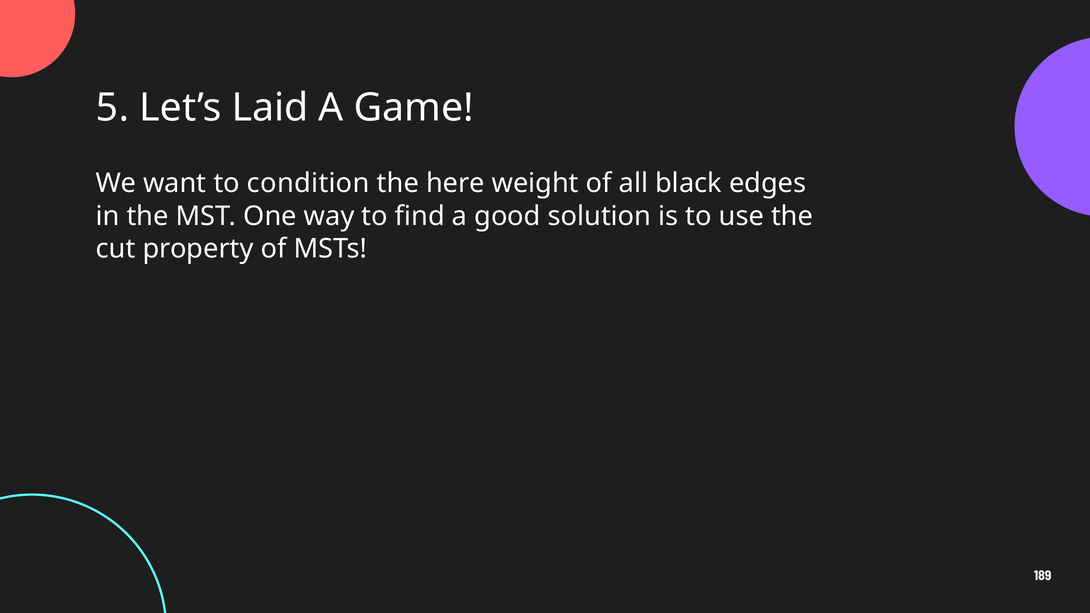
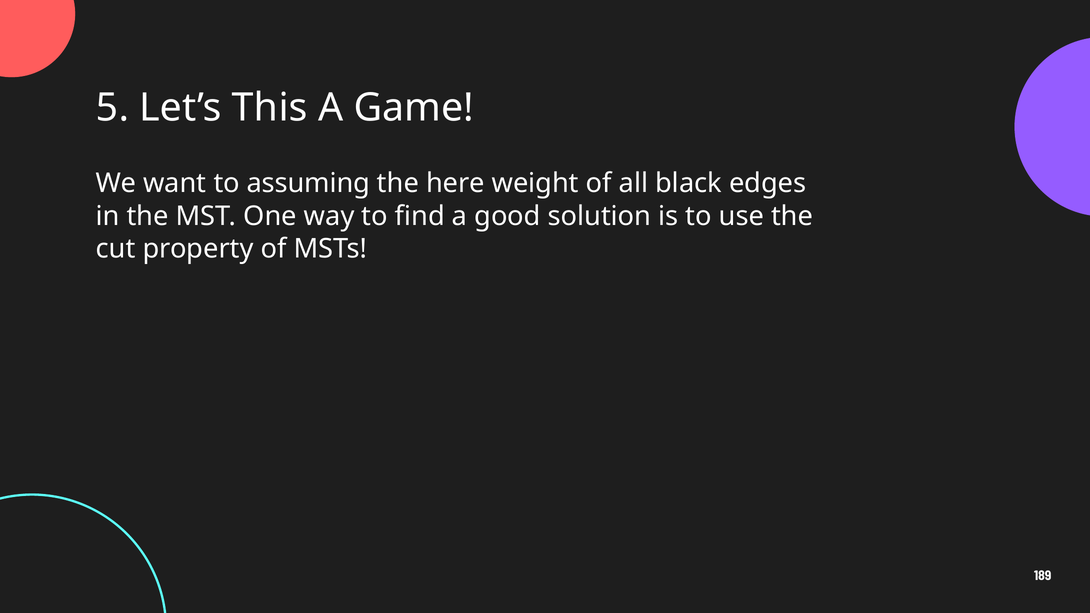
Laid: Laid -> This (270, 108)
condition: condition -> assuming (308, 183)
